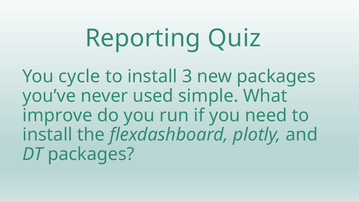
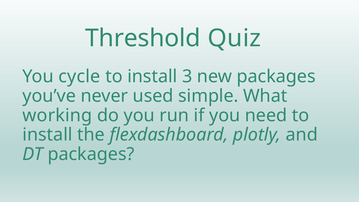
Reporting: Reporting -> Threshold (143, 38)
improve: improve -> working (57, 115)
